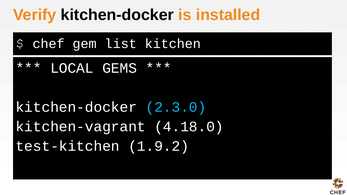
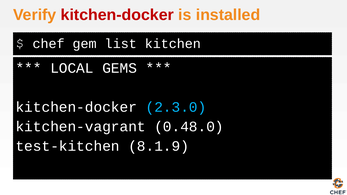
kitchen-docker colour: black -> red (117, 15)
4.18.0: 4.18.0 -> 0.48.0 (189, 127)
1.9.2: 1.9.2 -> 8.1.9 (159, 146)
